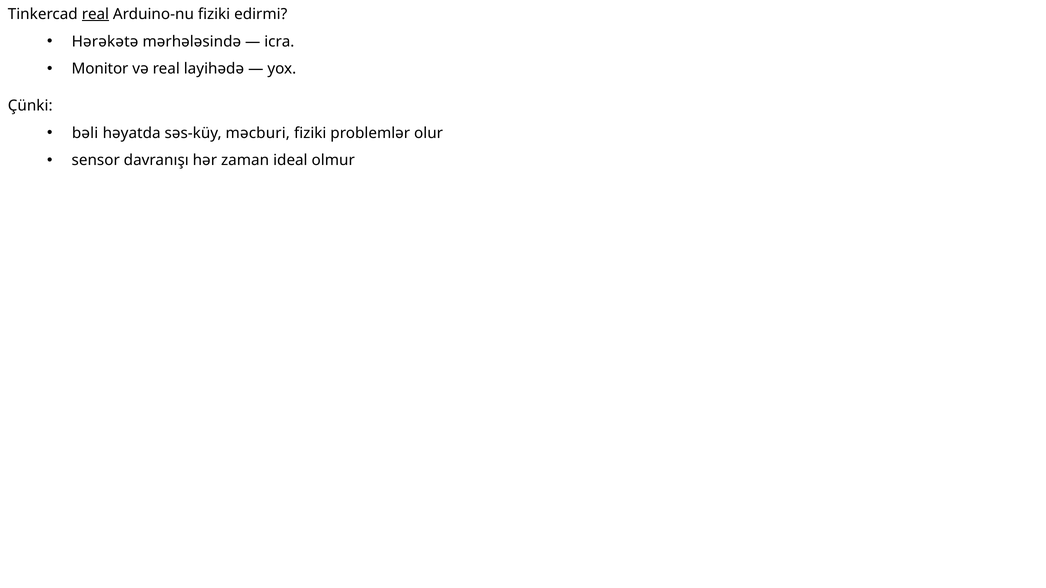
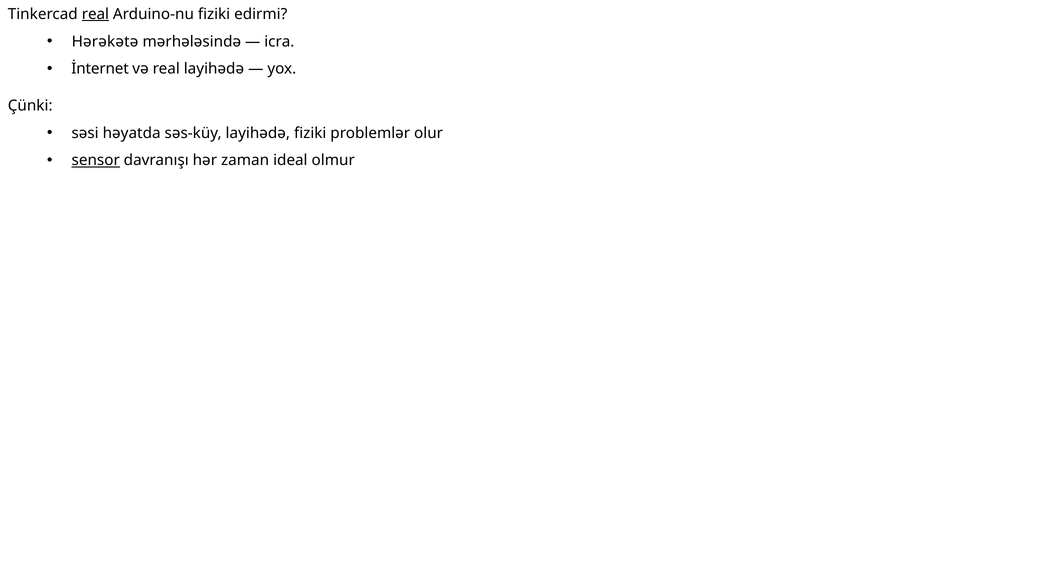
Monitor: Monitor -> İnternet (100, 69)
bəli: bəli -> səsi (85, 133)
səs-küy məcburi: məcburi -> layihədə (258, 133)
sensor underline: none -> present (96, 161)
